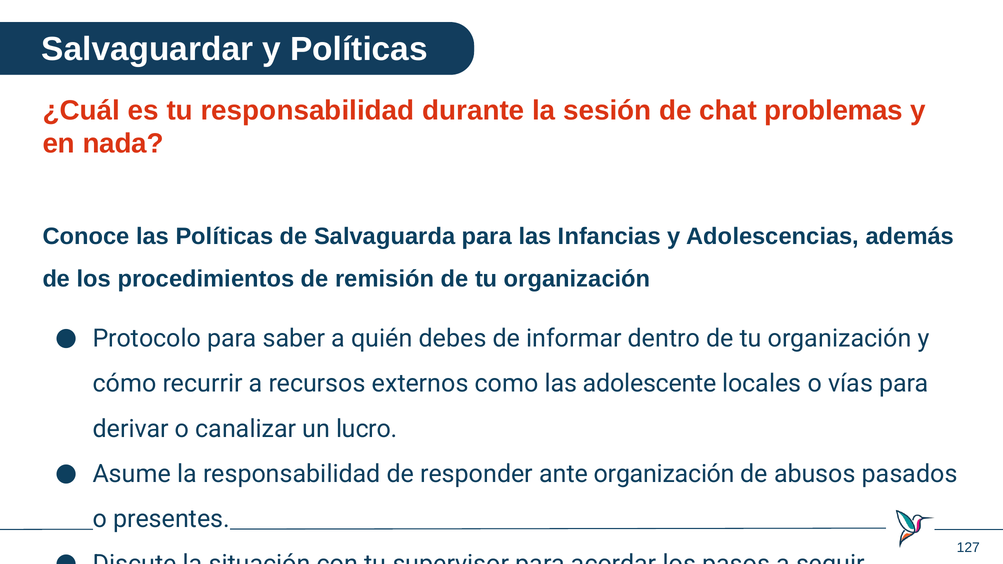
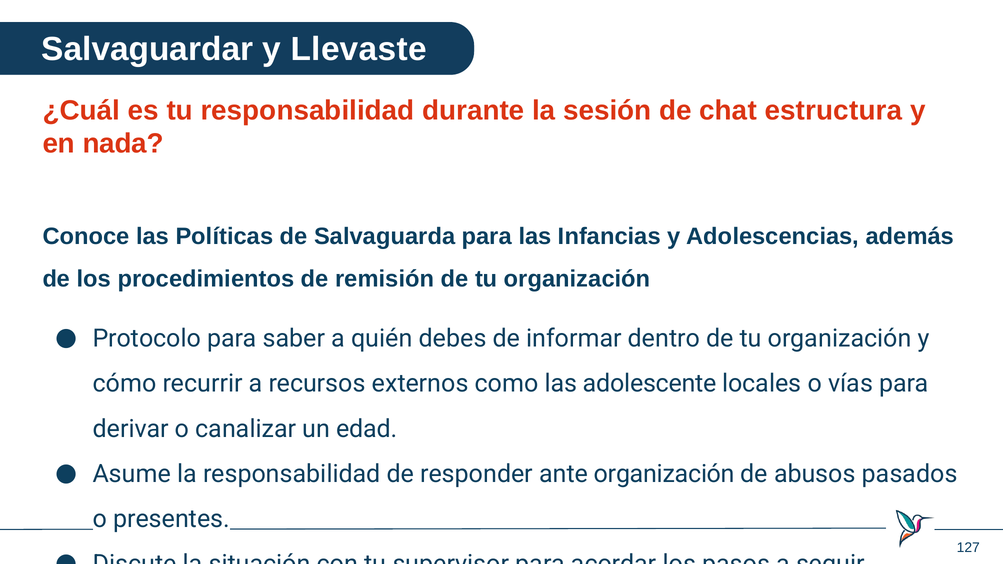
y Políticas: Políticas -> Llevaste (359, 49)
problemas: problemas -> estructura (833, 110)
lucro: lucro -> edad (367, 429)
